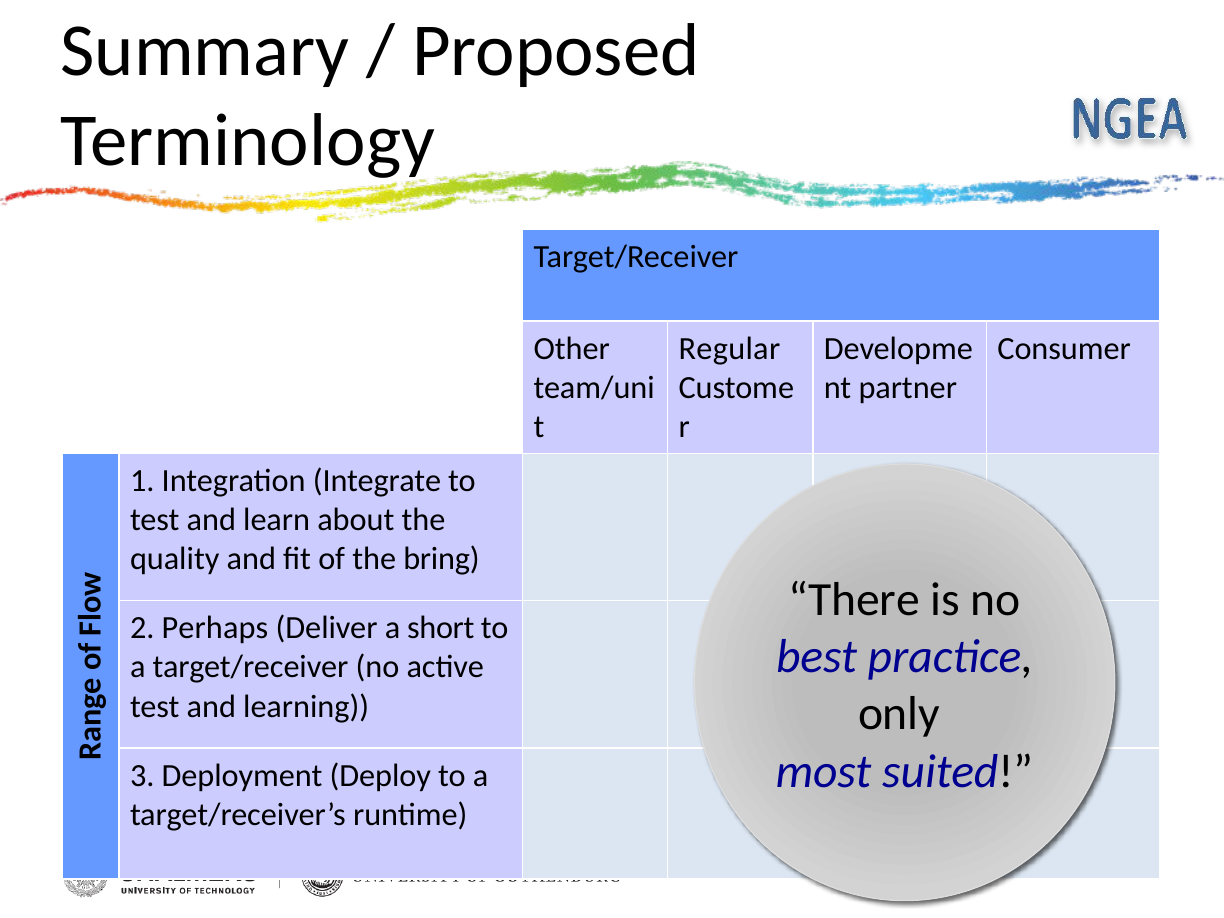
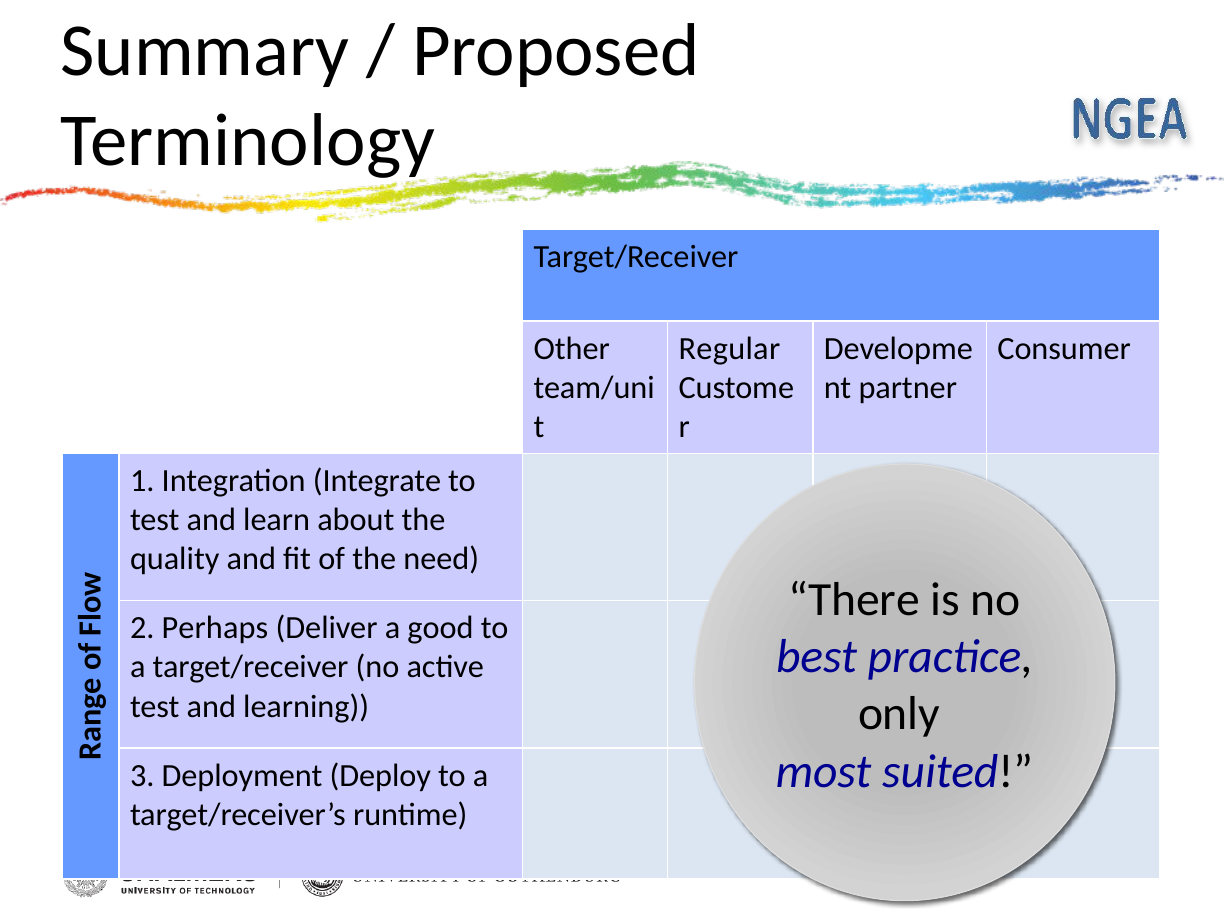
bring: bring -> need (441, 559)
short: short -> good (441, 628)
